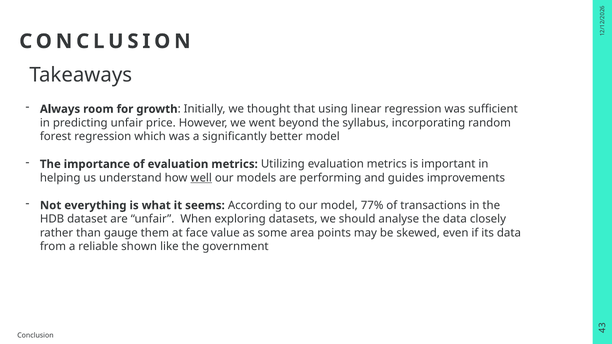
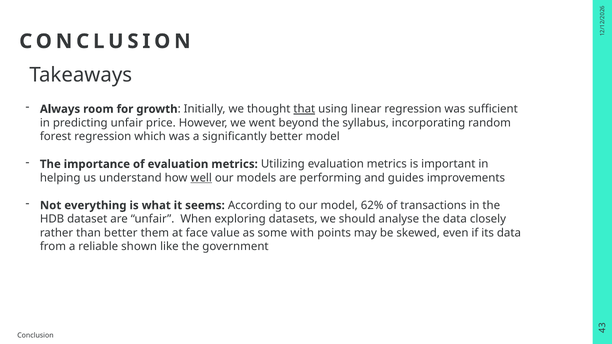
that underline: none -> present (304, 109)
77%: 77% -> 62% (372, 206)
than gauge: gauge -> better (121, 233)
area: area -> with (302, 233)
